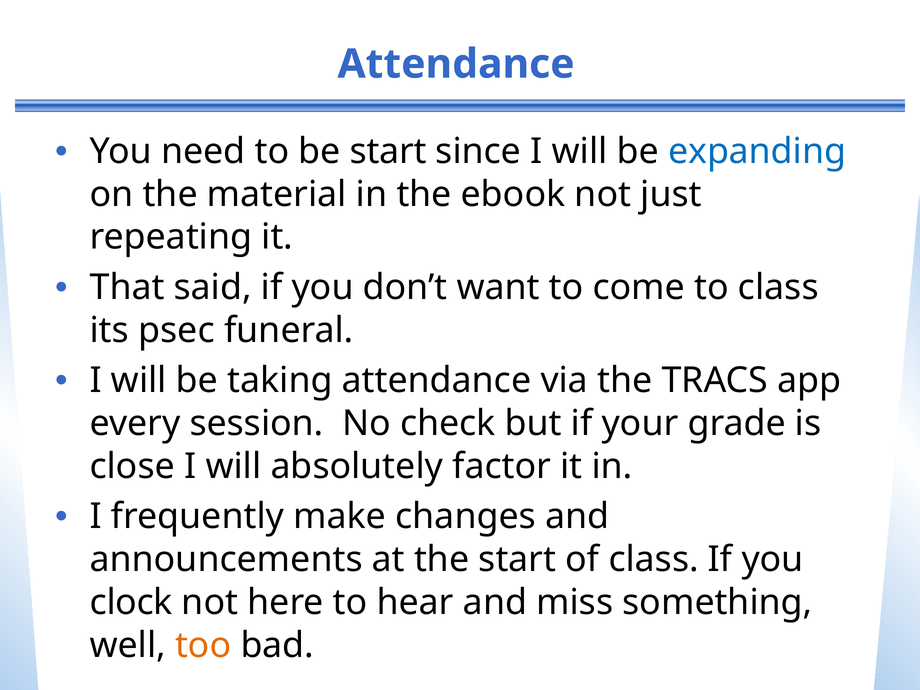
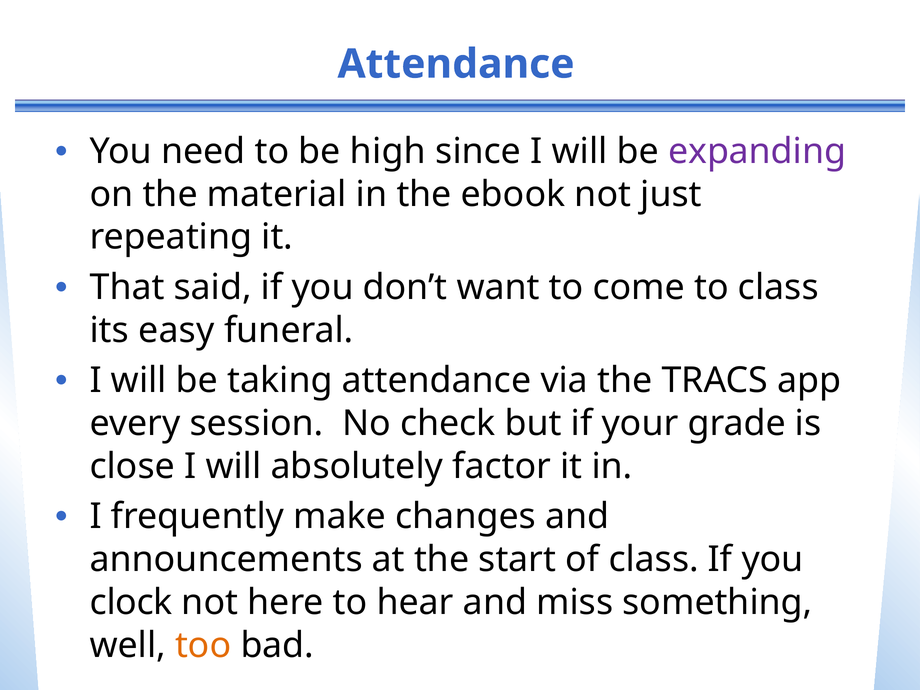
be start: start -> high (388, 151)
expanding colour: blue -> purple (757, 151)
psec: psec -> easy (176, 330)
